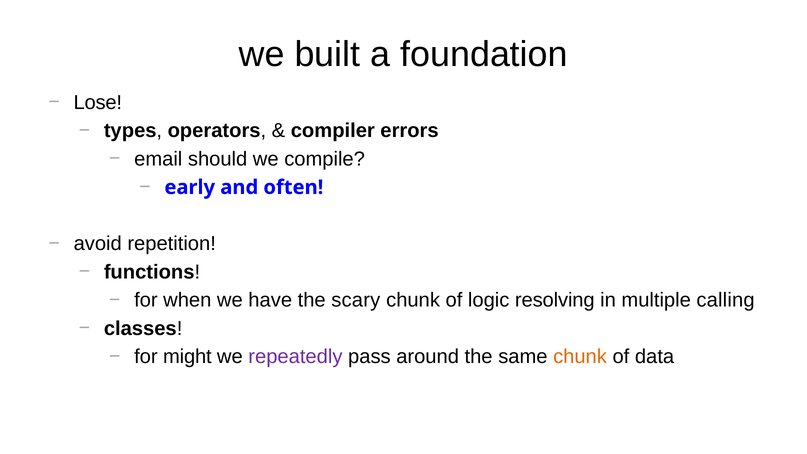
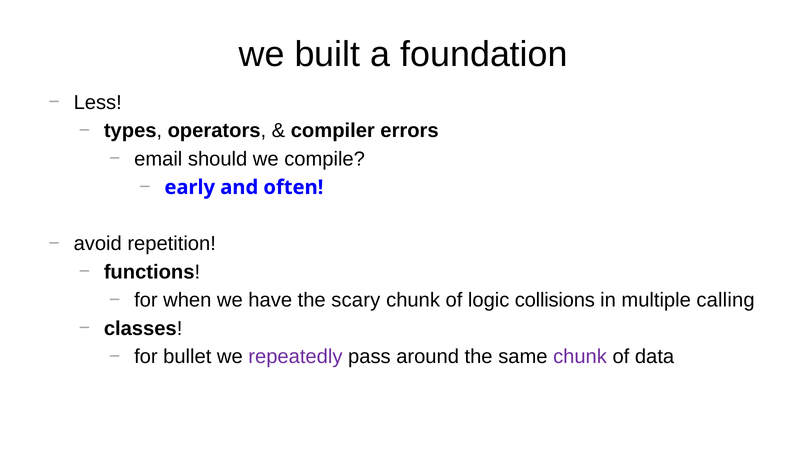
Lose: Lose -> Less (98, 103)
resolving: resolving -> collisions (555, 300)
might: might -> bullet (187, 357)
chunk colour: orange -> purple (580, 357)
